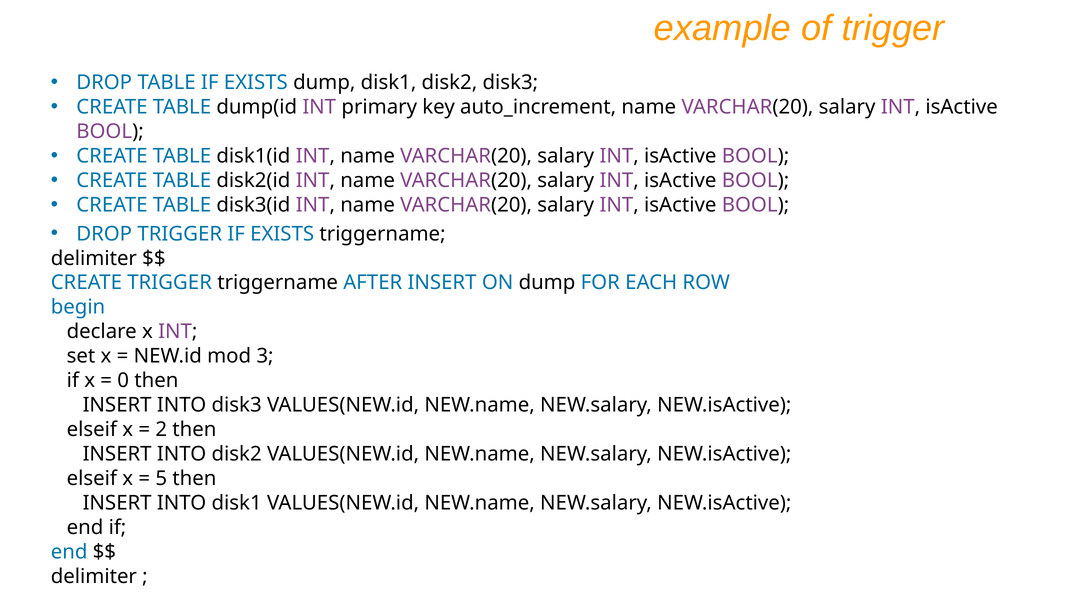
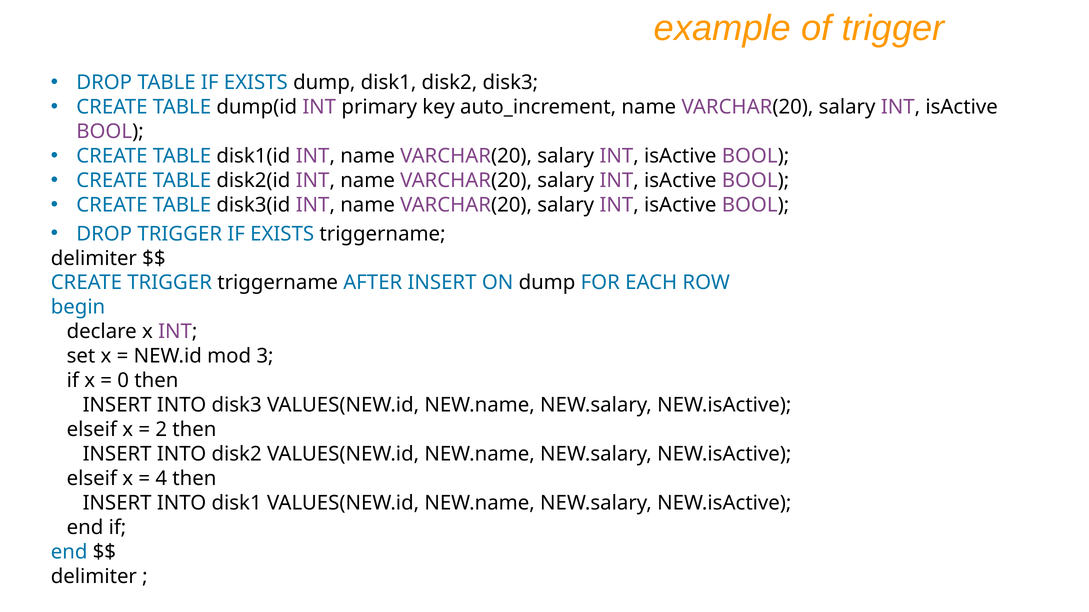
5: 5 -> 4 (161, 479)
